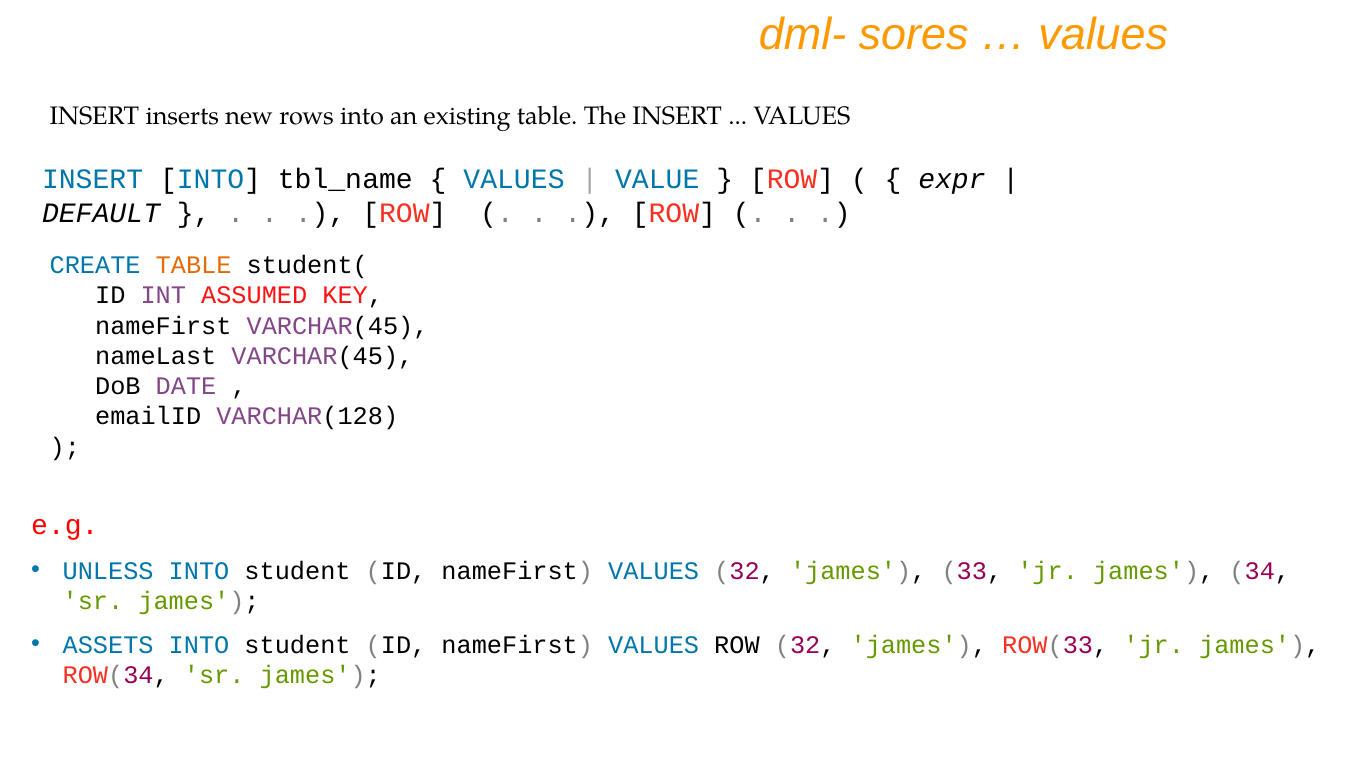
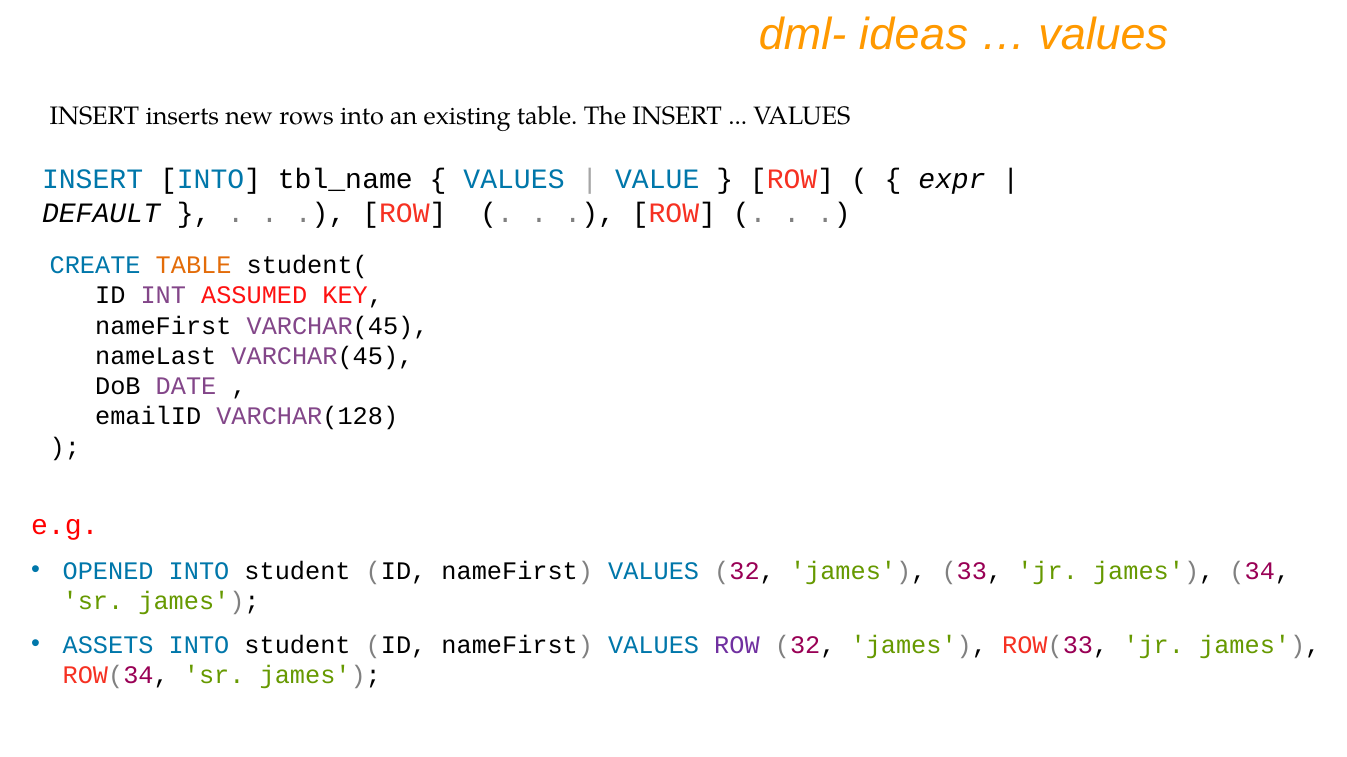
sores: sores -> ideas (913, 35)
UNLESS: UNLESS -> OPENED (108, 571)
ROW colour: black -> purple (737, 645)
